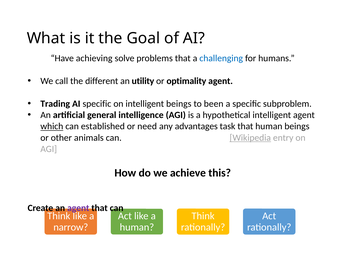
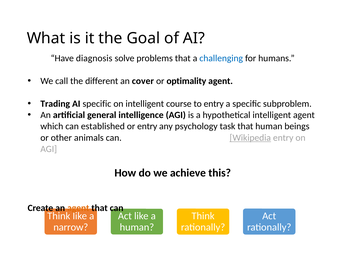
achieving: achieving -> diagnosis (94, 58)
utility: utility -> cover (143, 81)
intelligent beings: beings -> course (179, 104)
to been: been -> entry (214, 104)
which underline: present -> none (52, 126)
or need: need -> entry (147, 126)
advantages: advantages -> psychology (196, 126)
agent colour: purple -> orange (78, 208)
